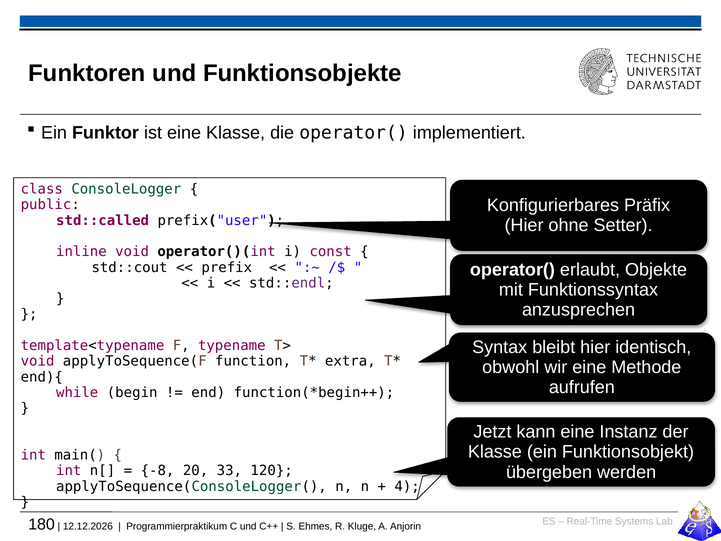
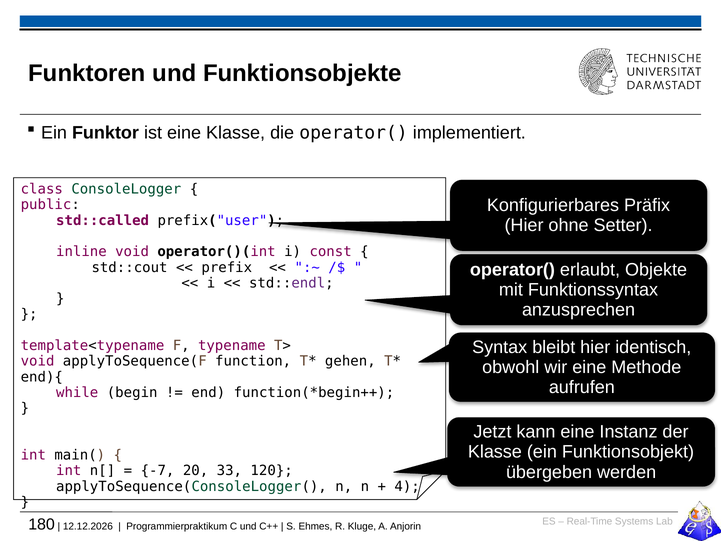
extra: extra -> gehen (350, 361)
-8: -8 -> -7 (158, 471)
